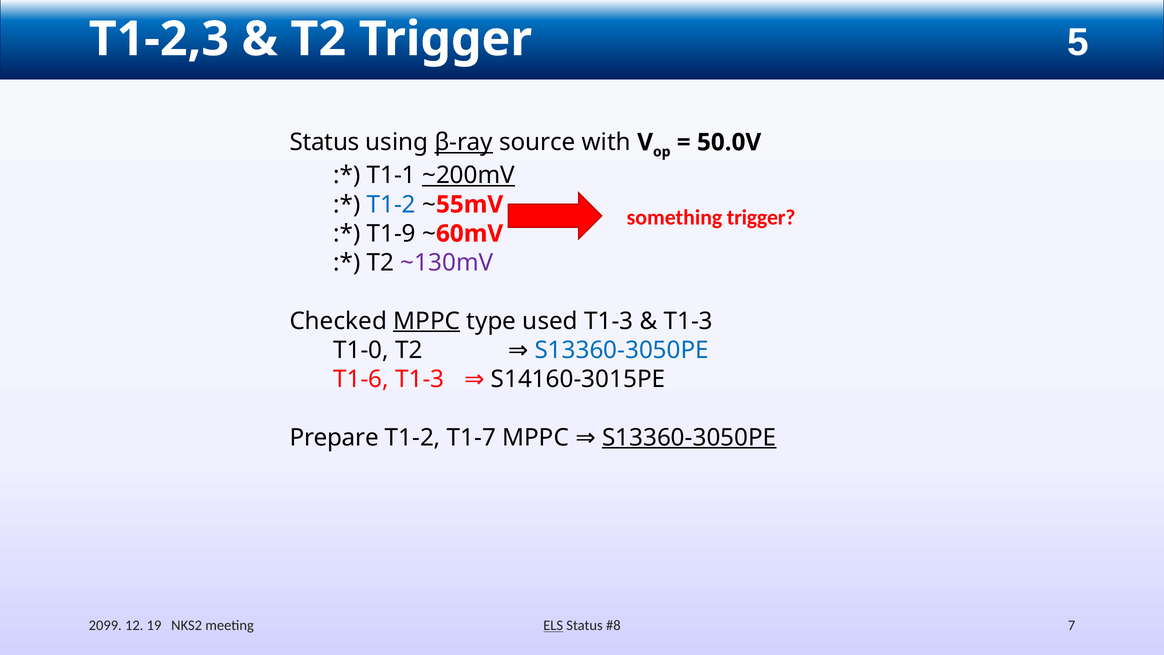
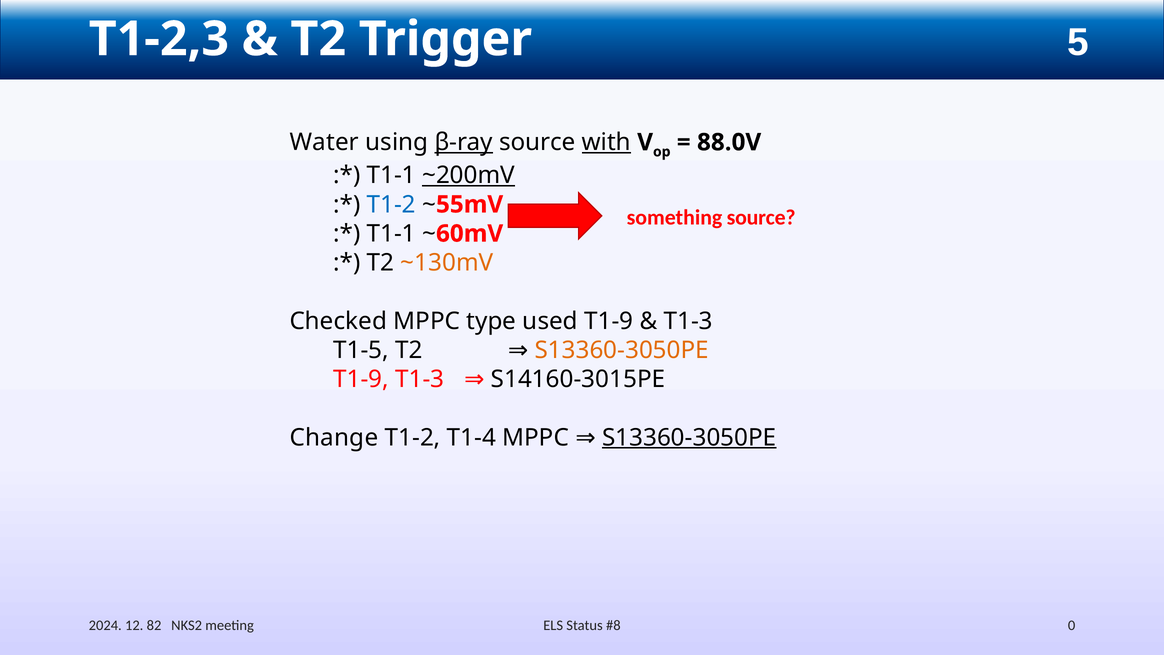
Status: Status -> Water (324, 142)
with underline: none -> present (606, 142)
50.0V: 50.0V -> 88.0V (729, 142)
something trigger: trigger -> source (761, 217)
T1-9: T1-9 -> T1-1 (391, 234)
~130mV colour: purple -> orange (447, 263)
MPPC underline: present -> none (427, 321)
used T1-3: T1-3 -> T1-9 (609, 321)
T1-0: T1-0 -> T1-5 (361, 350)
S13360-3050PE colour: blue -> orange (622, 350)
T1-6: T1-6 -> T1-9 (361, 379)
Prepare: Prepare -> Change (334, 437)
T1-7: T1-7 -> T1-4 (471, 437)
2099: 2099 -> 2024 (105, 625)
19: 19 -> 82 (154, 625)
ELS underline: present -> none (553, 625)
7: 7 -> 0 (1072, 625)
